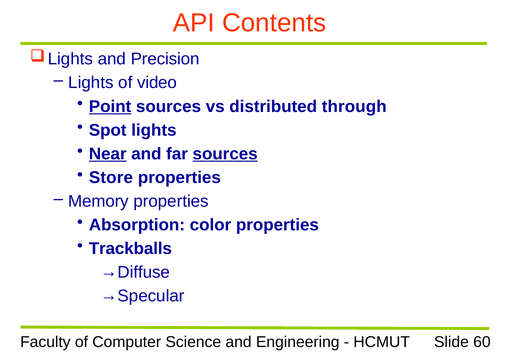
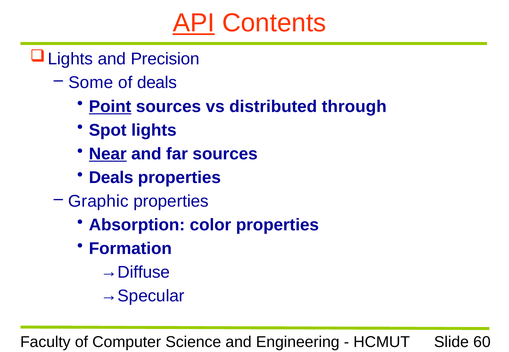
API underline: none -> present (194, 23)
Lights: Lights -> Some (91, 83)
of video: video -> deals (157, 83)
sources underline: present -> none (225, 154)
Store: Store -> Deals (111, 178)
Memory: Memory -> Graphic (98, 201)
Trackballs: Trackballs -> Formation (130, 249)
